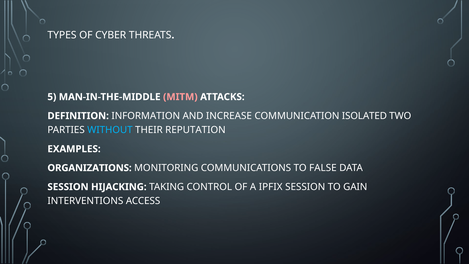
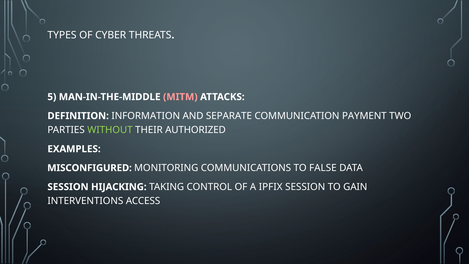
INCREASE: INCREASE -> SEPARATE (229, 116)
ISOLATED: ISOLATED -> PAYMENT (364, 116)
WITHOUT colour: light blue -> light green (110, 130)
REPUTATION: REPUTATION -> AUTHORIZED (196, 130)
ORGANIZATIONS: ORGANIZATIONS -> MISCONFIGURED (90, 168)
